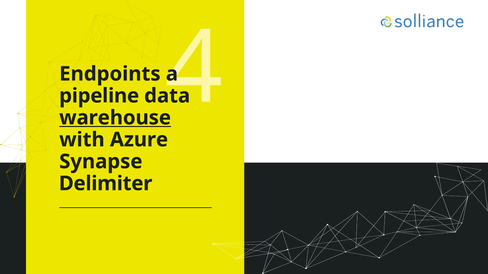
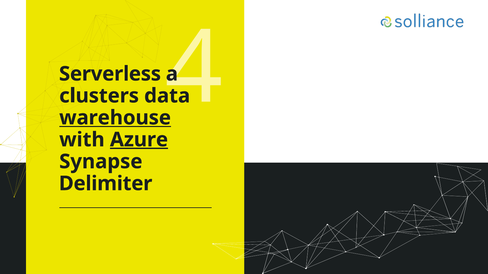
Endpoints: Endpoints -> Serverless (110, 74)
pipeline: pipeline -> clusters (99, 96)
Azure underline: none -> present (139, 140)
